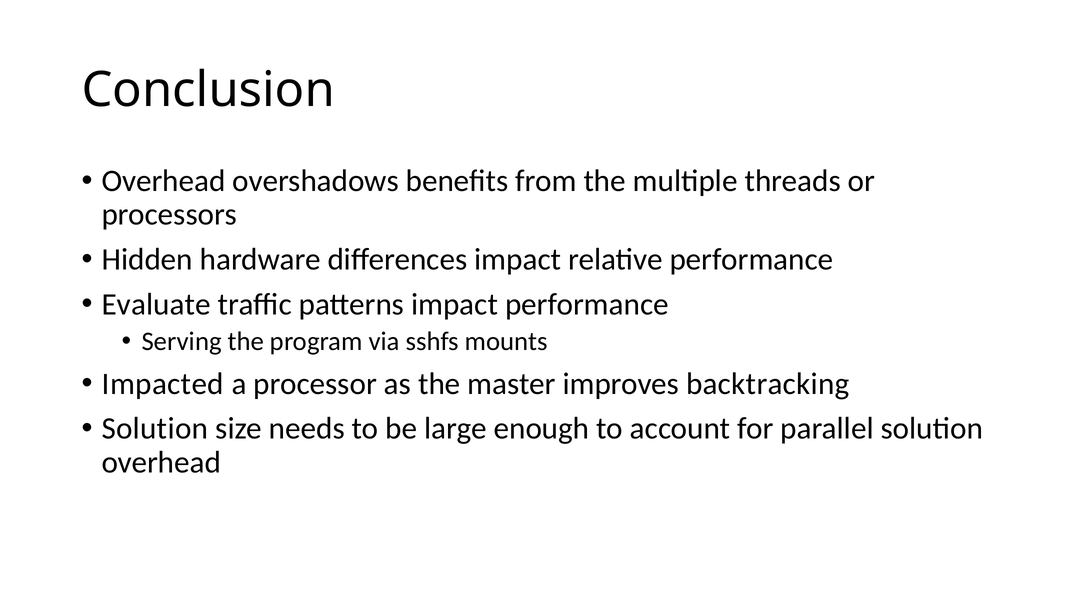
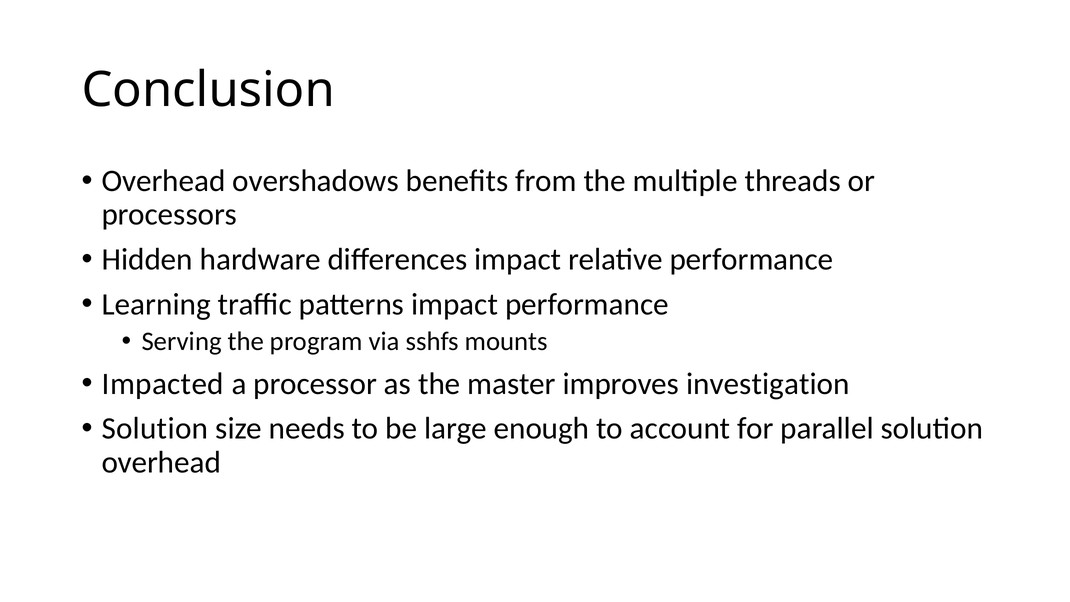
Evaluate: Evaluate -> Learning (156, 304)
backtracking: backtracking -> investigation (768, 384)
